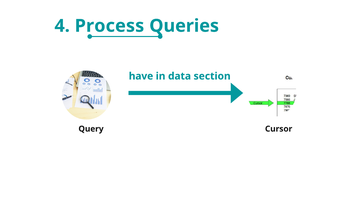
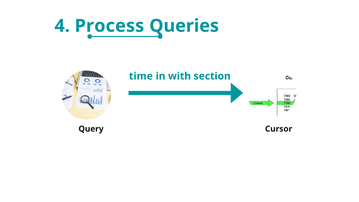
have: have -> time (141, 76)
data: data -> with (180, 76)
